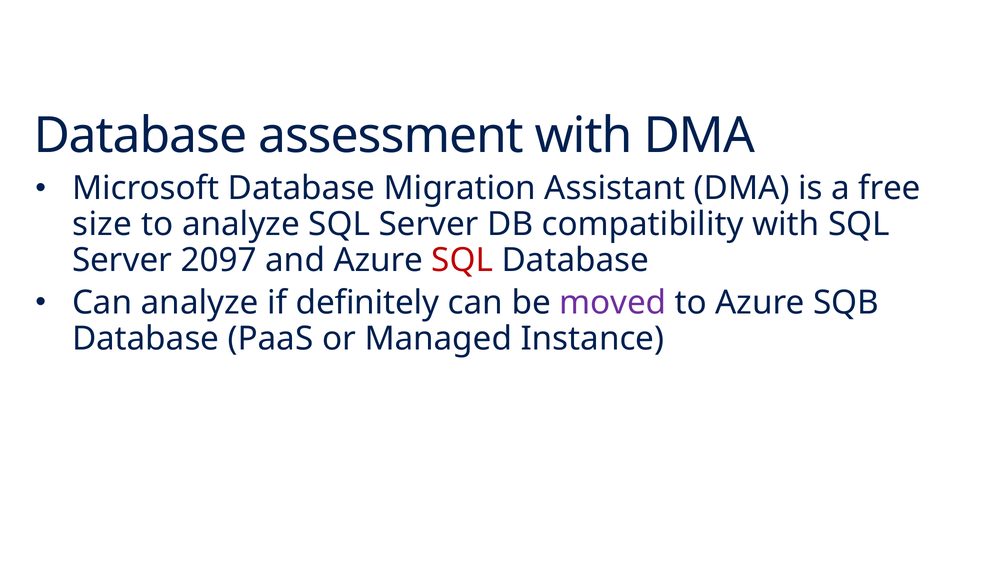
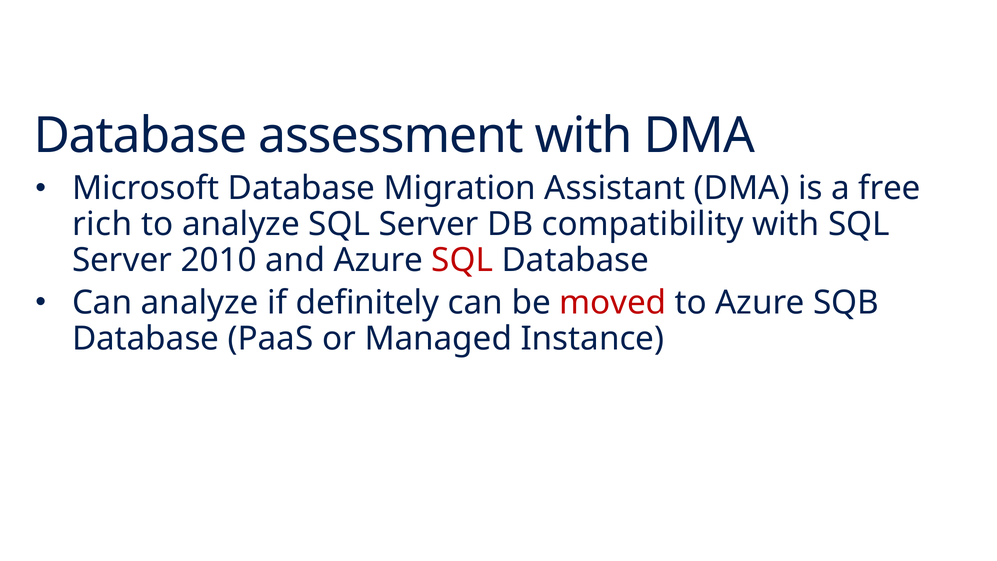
size: size -> rich (102, 224)
2097: 2097 -> 2010 (219, 260)
moved colour: purple -> red (613, 303)
